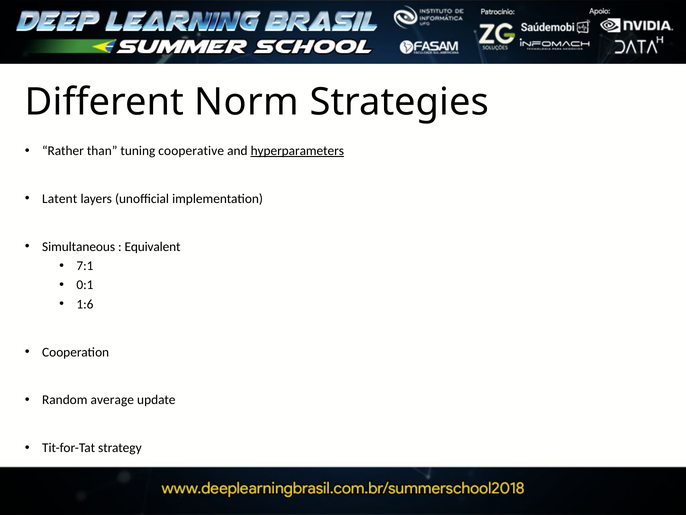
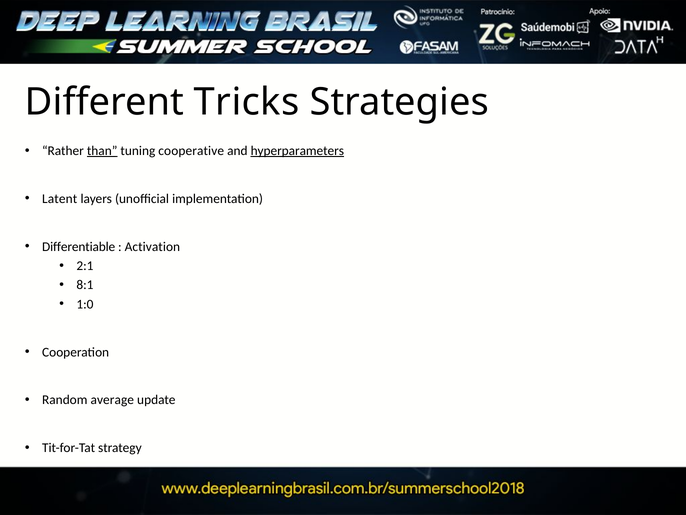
Norm: Norm -> Tricks (247, 102)
than underline: none -> present (102, 151)
Simultaneous: Simultaneous -> Differentiable (79, 246)
Equivalent: Equivalent -> Activation (152, 246)
7:1: 7:1 -> 2:1 (85, 266)
0:1: 0:1 -> 8:1 (85, 285)
1:6: 1:6 -> 1:0 (85, 304)
